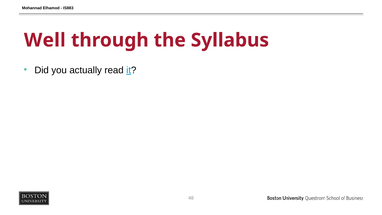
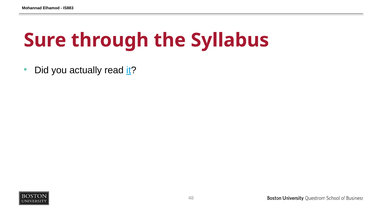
Well: Well -> Sure (45, 40)
